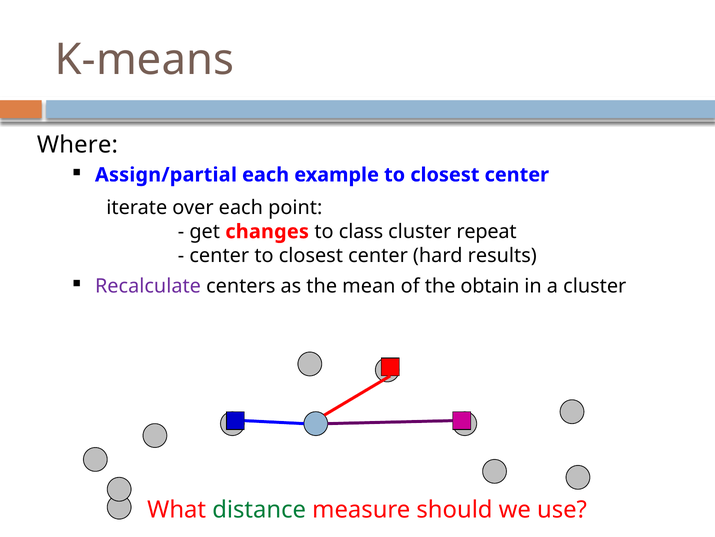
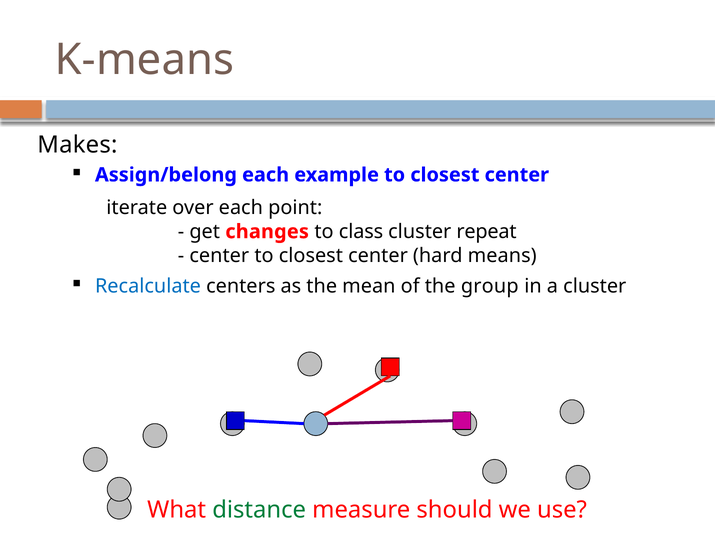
Where: Where -> Makes (77, 145)
Assign/partial: Assign/partial -> Assign/belong (166, 175)
results: results -> means (502, 255)
Recalculate colour: purple -> blue (148, 286)
obtain: obtain -> group (490, 286)
